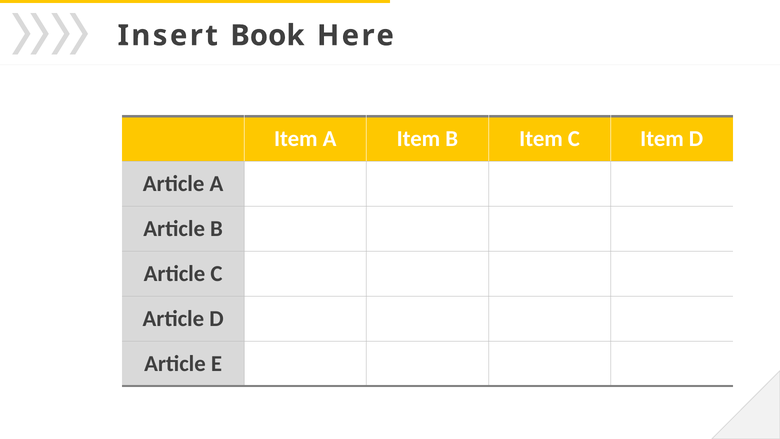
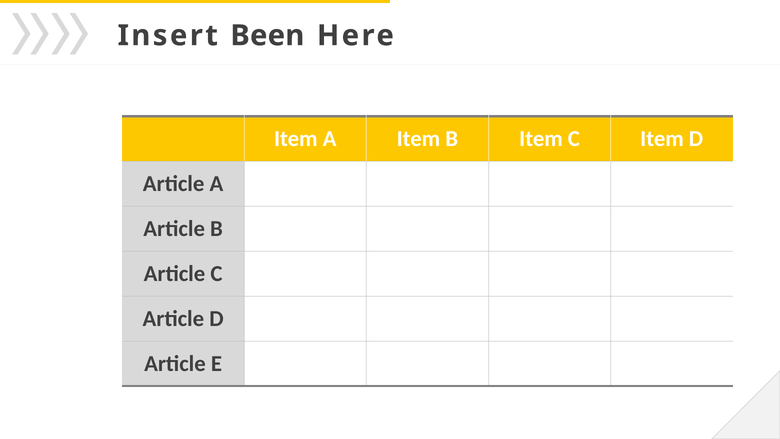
Book: Book -> Been (267, 36)
